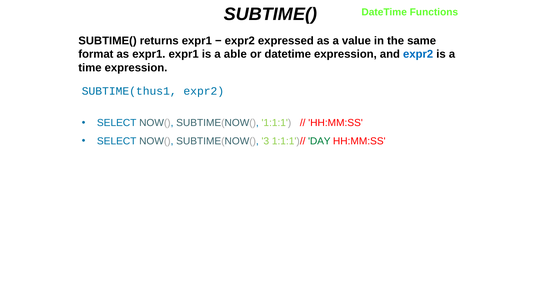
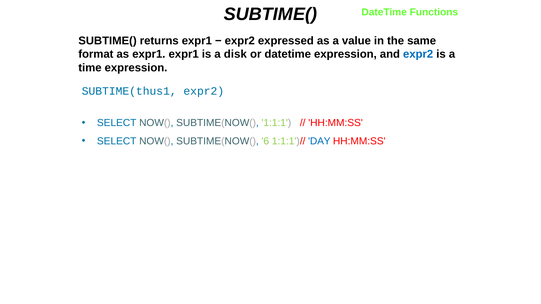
able: able -> disk (235, 54)
3: 3 -> 6 (265, 141)
DAY colour: green -> blue (319, 141)
